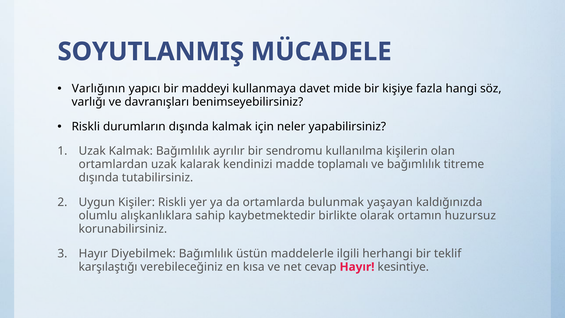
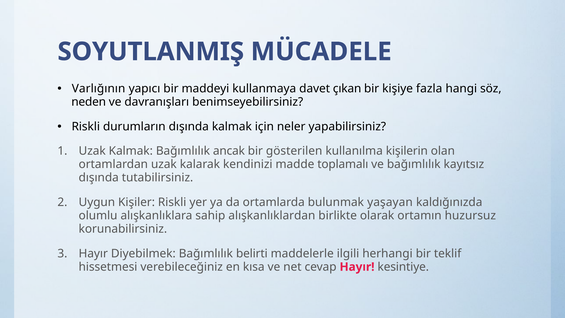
mide: mide -> çıkan (347, 89)
varlığı: varlığı -> neden (89, 102)
ayrılır: ayrılır -> ancak (229, 151)
sendromu: sendromu -> gösterilen (294, 151)
titreme: titreme -> kayıtsız (464, 164)
kaybetmektedir: kaybetmektedir -> alışkanlıklardan (272, 216)
üstün: üstün -> belirti (252, 253)
karşılaştığı: karşılaştığı -> hissetmesi (108, 267)
